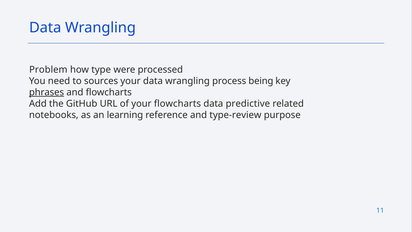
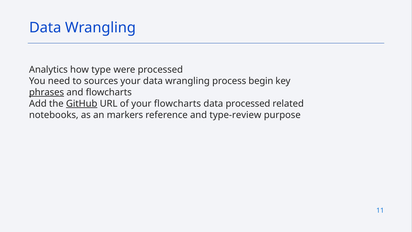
Problem: Problem -> Analytics (48, 70)
being: being -> begin (261, 81)
GitHub underline: none -> present (82, 104)
data predictive: predictive -> processed (248, 104)
learning: learning -> markers (125, 115)
